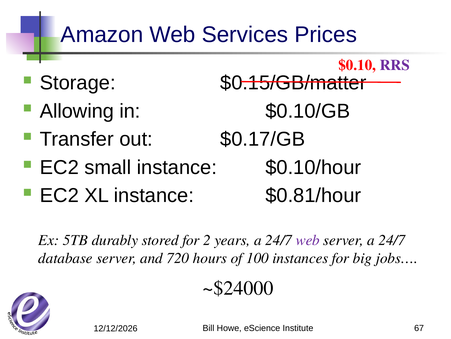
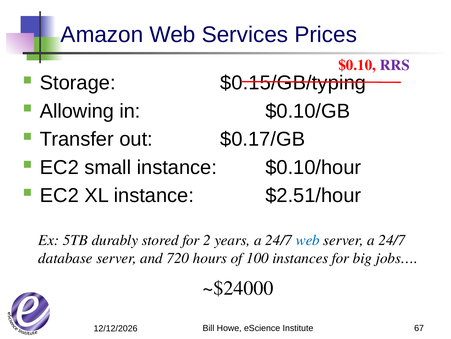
$0.15/GB/matter: $0.15/GB/matter -> $0.15/GB/typing (293, 83)
$0.81/hour: $0.81/hour -> $2.51/hour (313, 195)
web colour: purple -> blue (308, 240)
